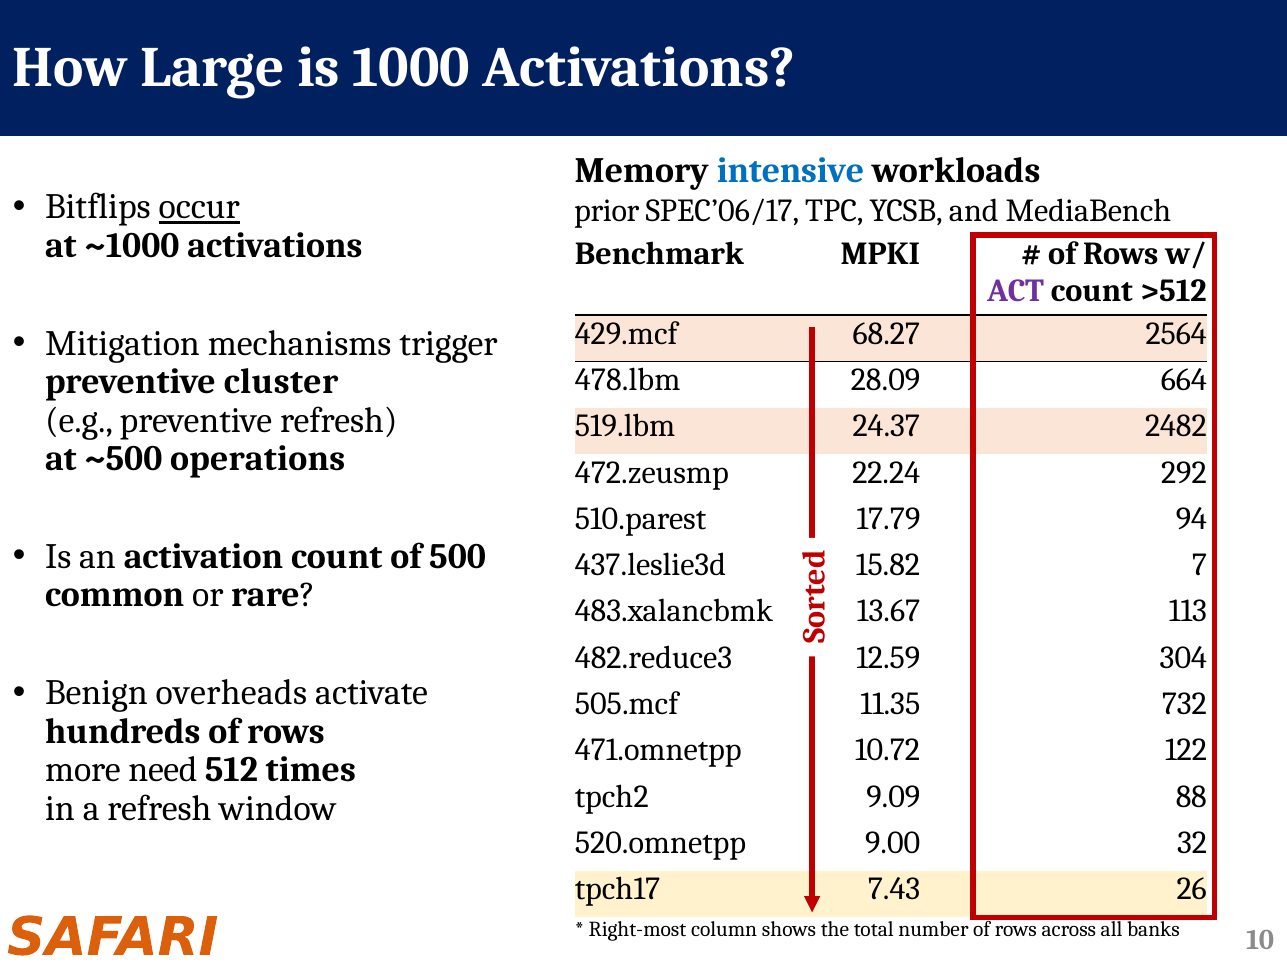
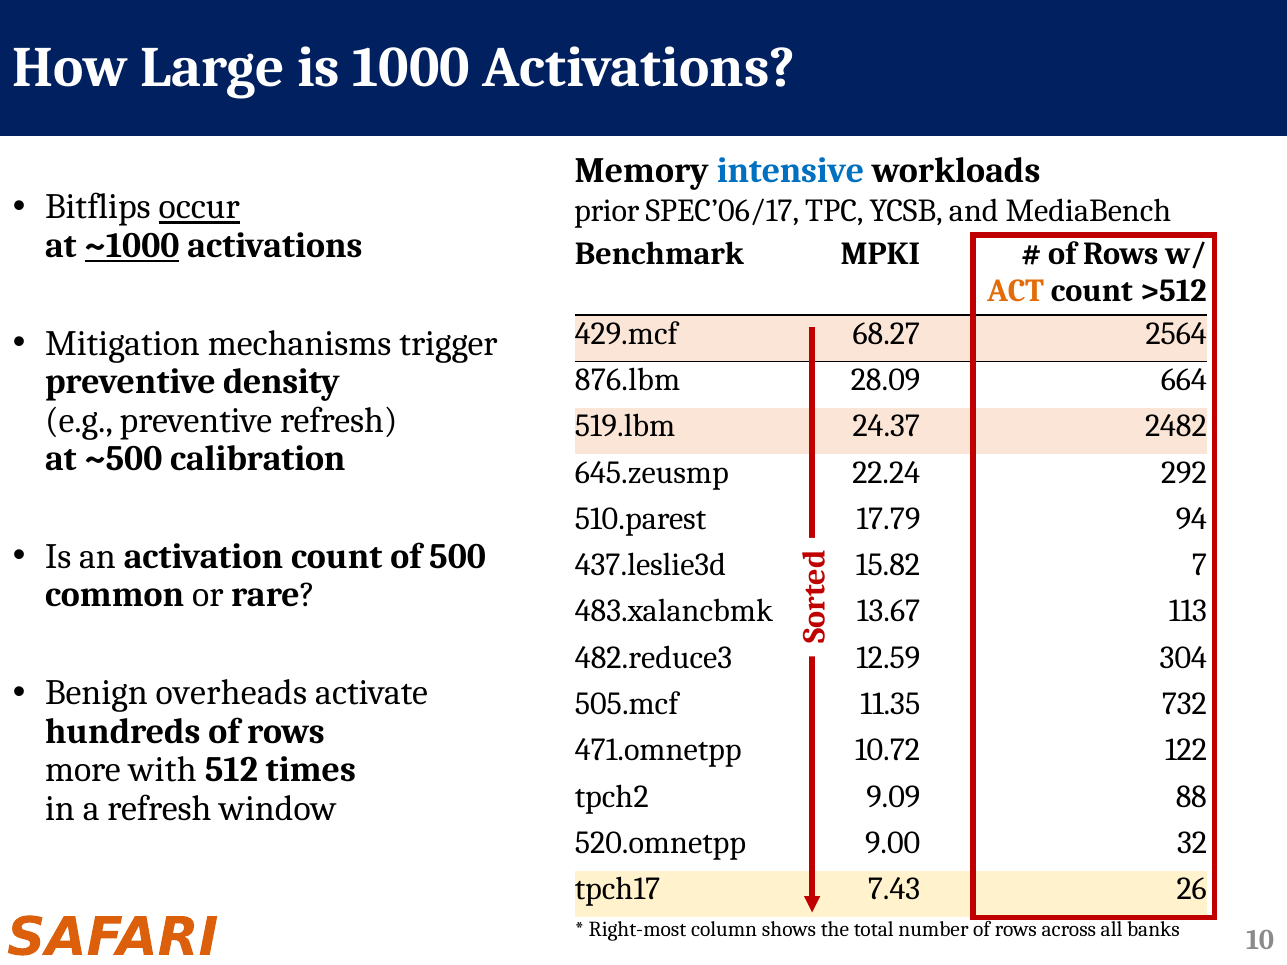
~1000 underline: none -> present (132, 246)
ACT colour: purple -> orange (1016, 291)
478.lbm: 478.lbm -> 876.lbm (628, 380)
cluster: cluster -> density (281, 382)
operations: operations -> calibration (258, 459)
472.zeusmp: 472.zeusmp -> 645.zeusmp (652, 473)
need: need -> with (163, 770)
